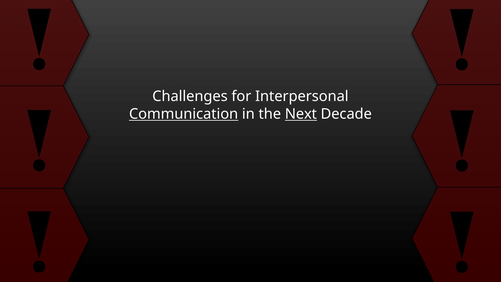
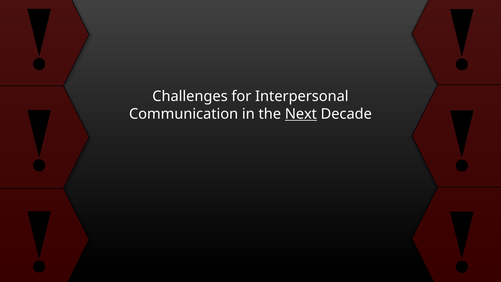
Communication underline: present -> none (184, 114)
